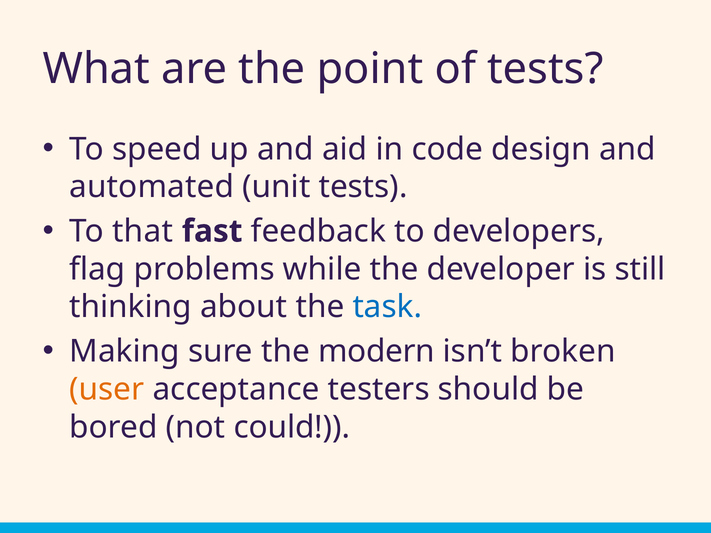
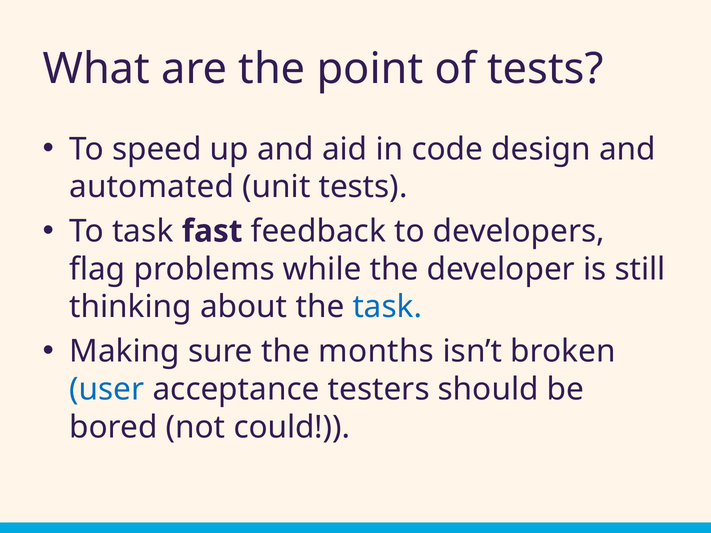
To that: that -> task (143, 231)
modern: modern -> months (376, 351)
user colour: orange -> blue (107, 389)
